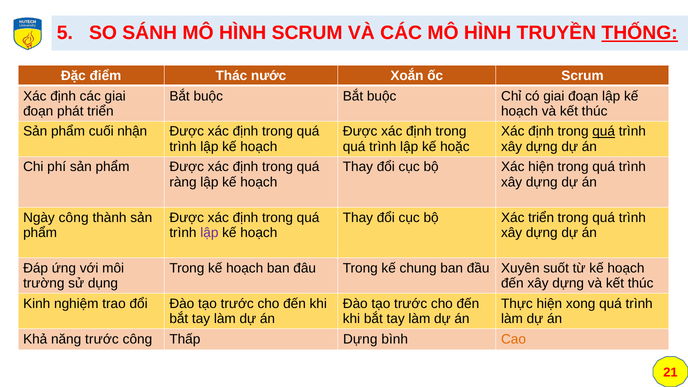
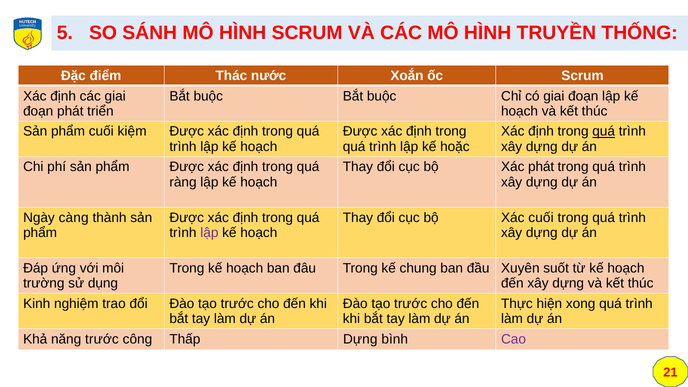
THỐNG underline: present -> none (640, 33)
nhận: nhận -> kiệm (132, 131)
Xác hiện: hiện -> phát (541, 167)
Ngày công: công -> càng (74, 218)
Xác triển: triển -> cuối (541, 218)
Cao colour: orange -> purple (514, 339)
